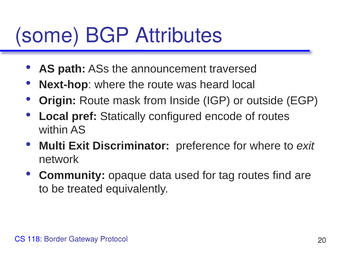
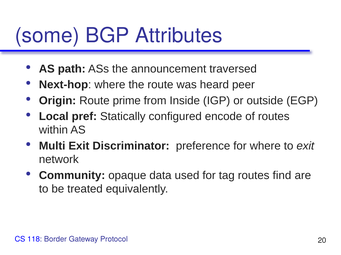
heard local: local -> peer (243, 85)
mask: mask -> prime (127, 101)
